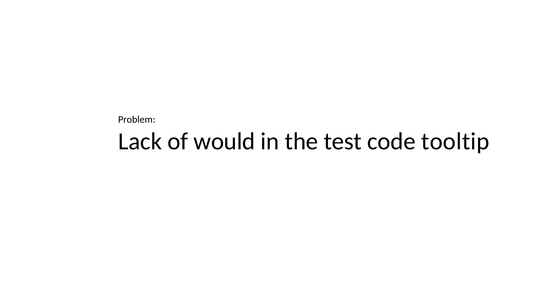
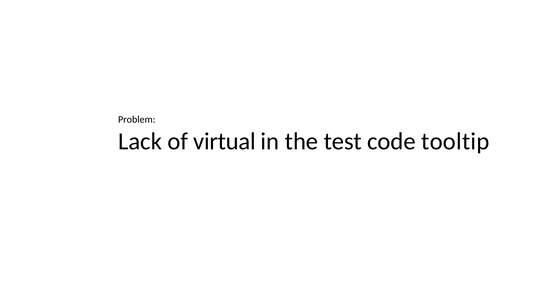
would: would -> virtual (224, 142)
